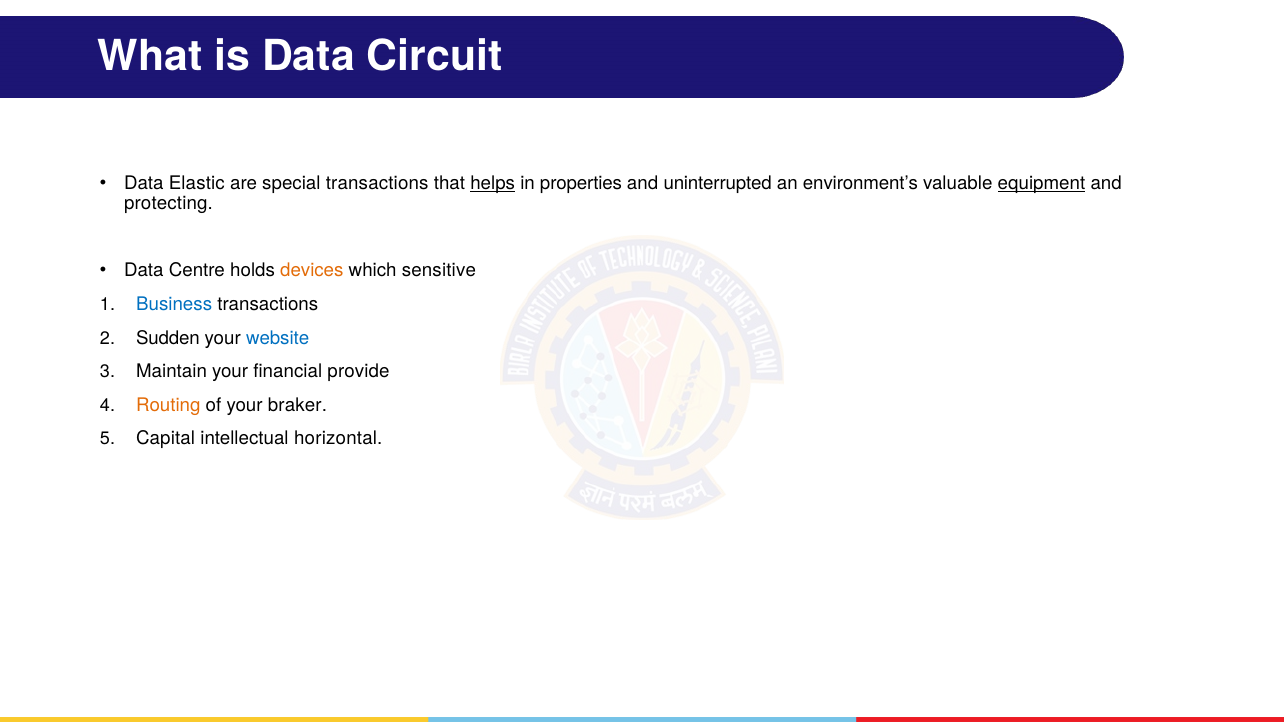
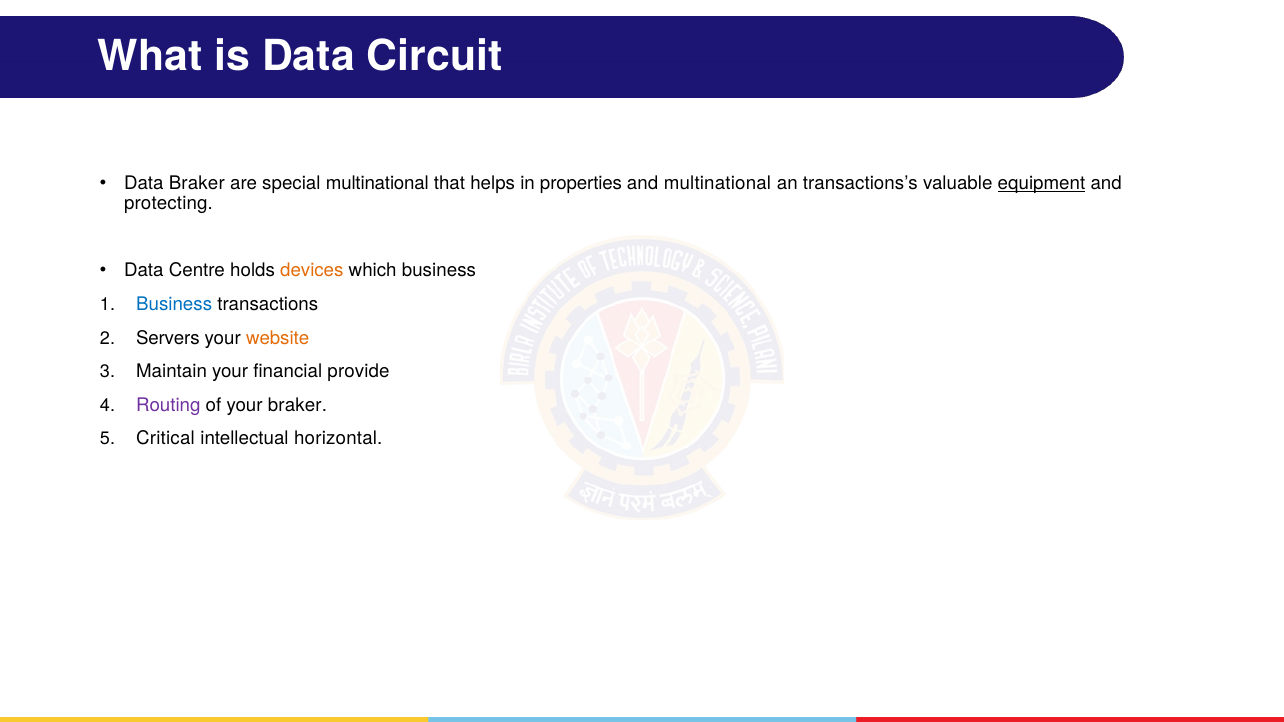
Data Elastic: Elastic -> Braker (197, 183)
special transactions: transactions -> multinational (377, 183)
helps underline: present -> none (493, 183)
and uninterrupted: uninterrupted -> multinational (717, 183)
environment’s: environment’s -> transactions’s (860, 183)
which sensitive: sensitive -> business (439, 271)
Sudden: Sudden -> Servers (168, 338)
website colour: blue -> orange (278, 338)
Routing colour: orange -> purple (168, 405)
Capital: Capital -> Critical (166, 439)
